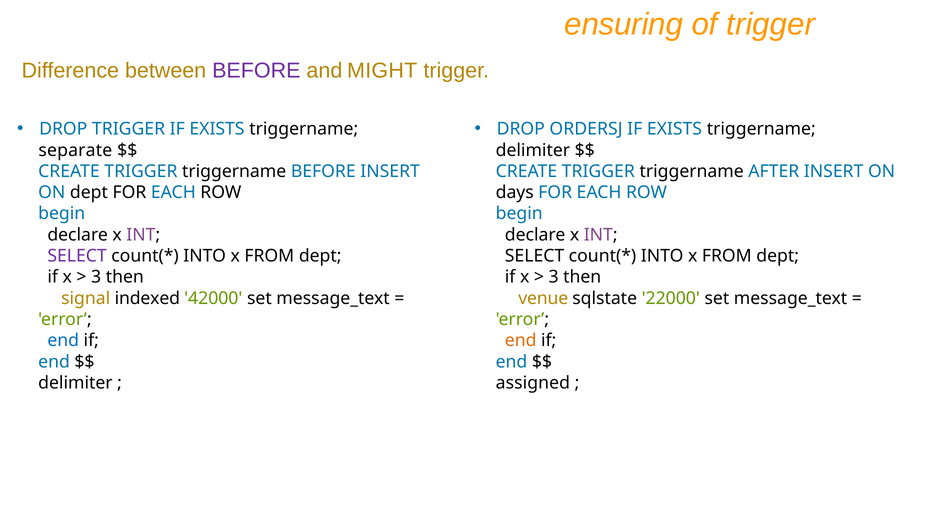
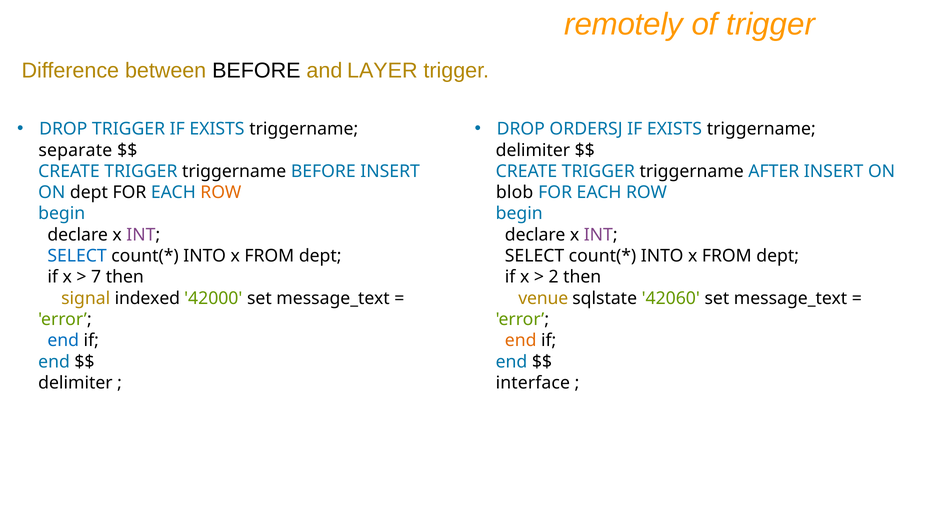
ensuring: ensuring -> remotely (624, 24)
BEFORE colour: purple -> black (256, 71)
MIGHT: MIGHT -> LAYER (382, 71)
ROW colour: black -> orange (221, 192)
days: days -> blob (515, 192)
SELECT colour: purple -> blue (77, 256)
3: 3 -> 7 (96, 277)
3: 3 -> 2 (554, 277)
22000: 22000 -> 42060 (671, 298)
assigned: assigned -> interface (533, 383)
